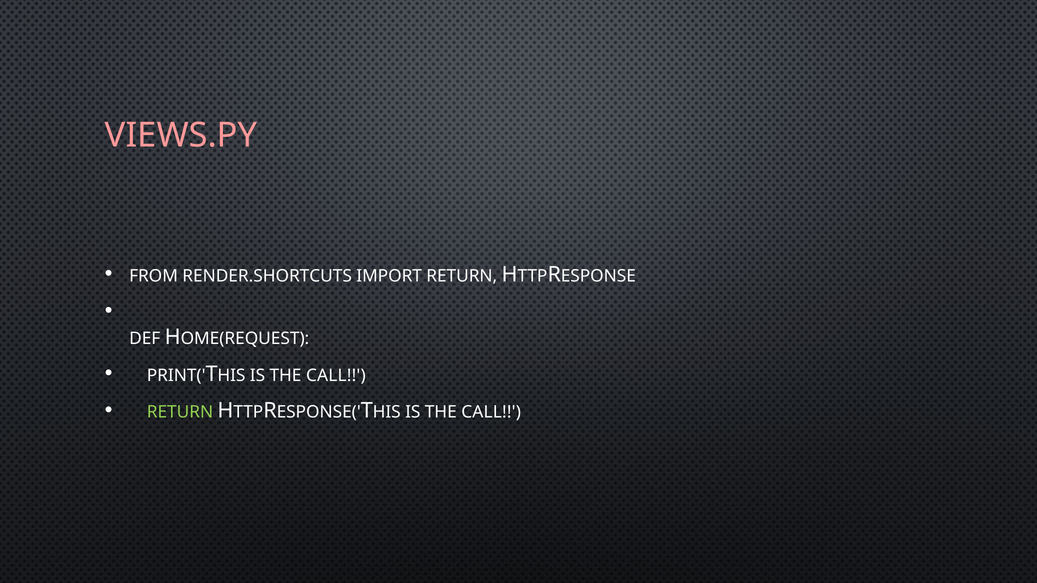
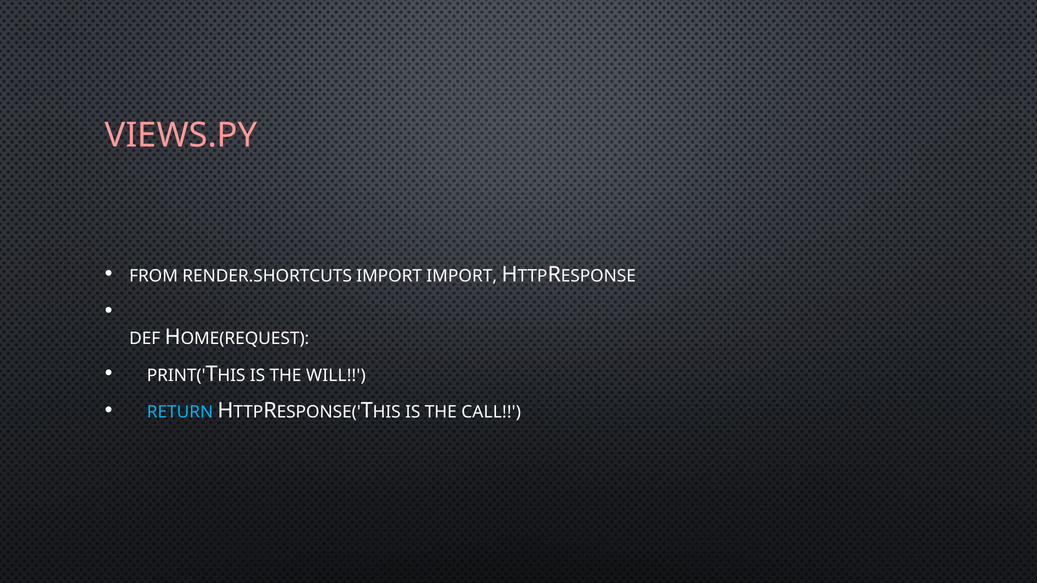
IMPORT RETURN: RETURN -> IMPORT (462, 276)
CALL: CALL -> WILL (336, 376)
RETURN colour: light green -> light blue (180, 412)
